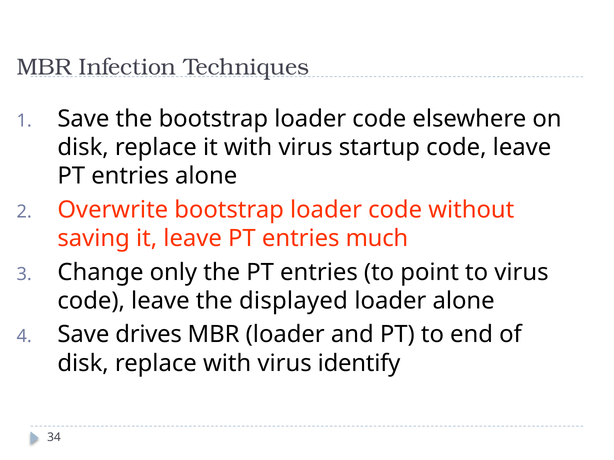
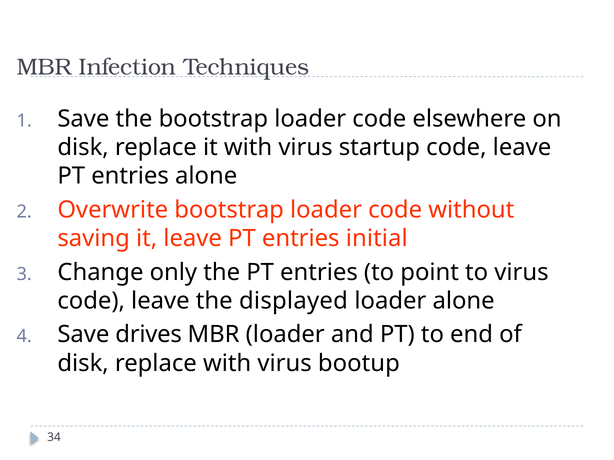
much: much -> initial (377, 239)
identify: identify -> bootup (359, 364)
